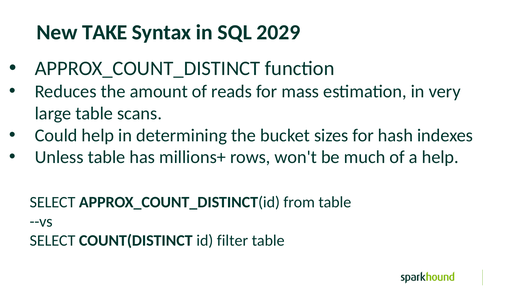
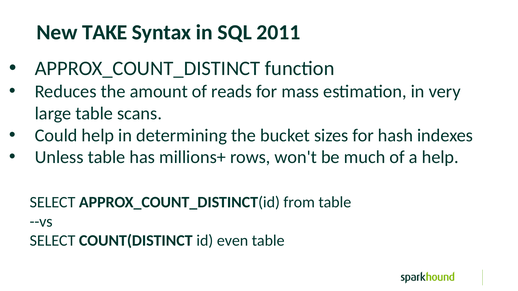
2029: 2029 -> 2011 (279, 32)
filter: filter -> even (233, 241)
